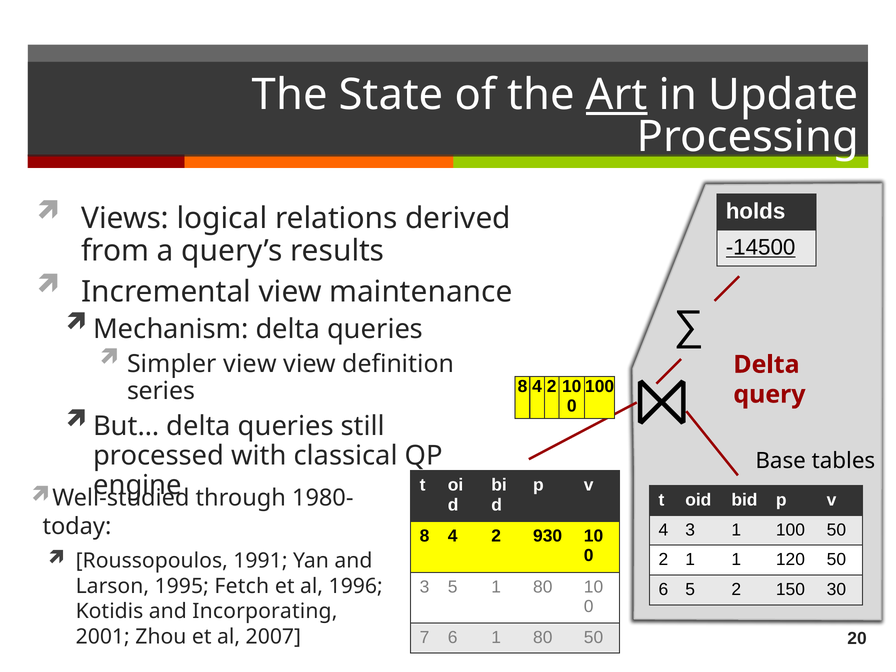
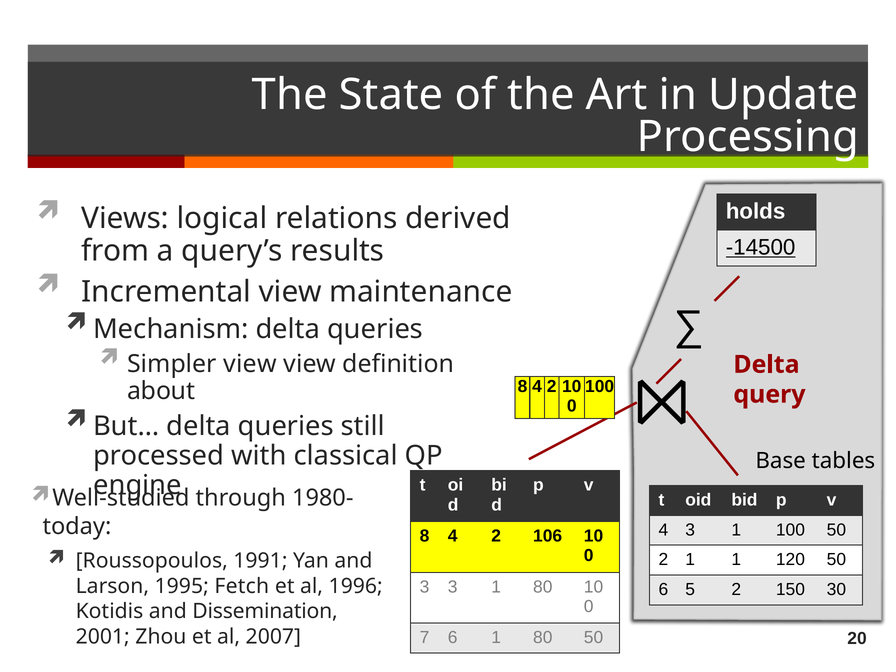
Art underline: present -> none (617, 95)
series: series -> about (161, 391)
930: 930 -> 106 (548, 536)
3 5: 5 -> 3 (453, 587)
Incorporating: Incorporating -> Dissemination (265, 611)
